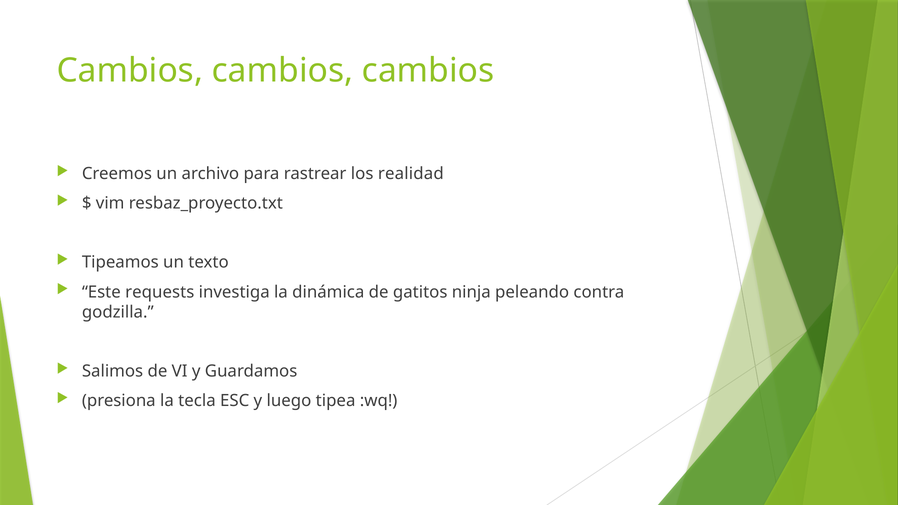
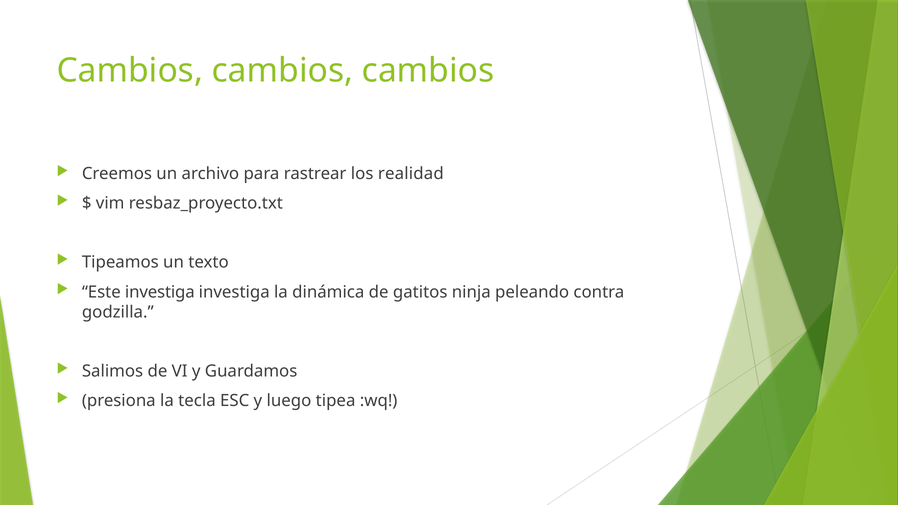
Este requests: requests -> investiga (160, 292)
